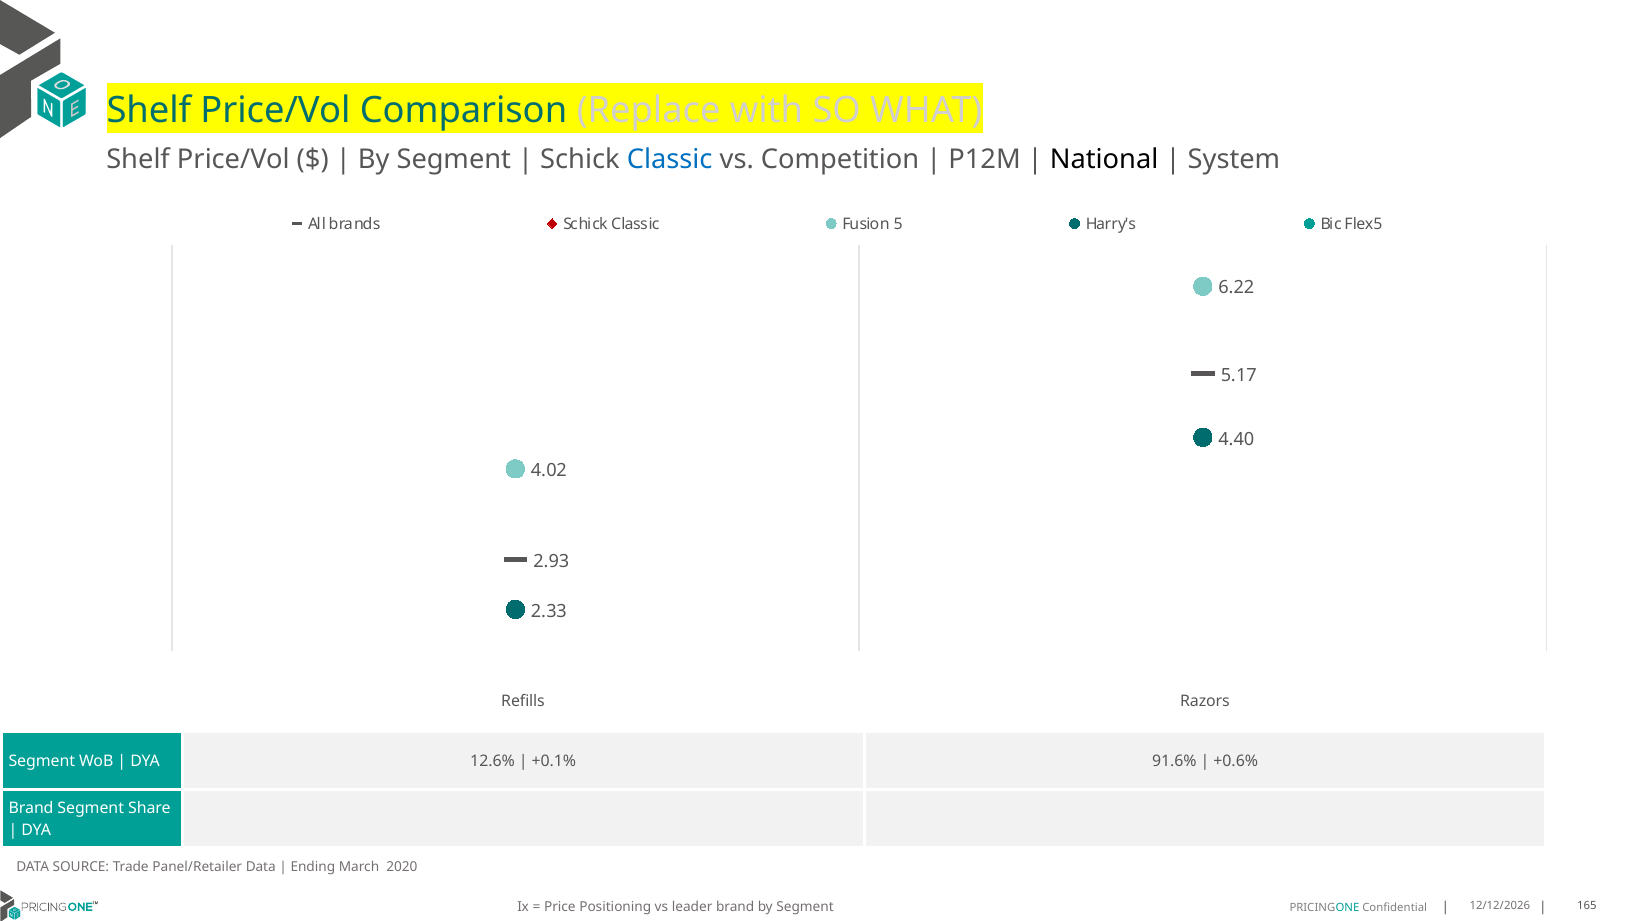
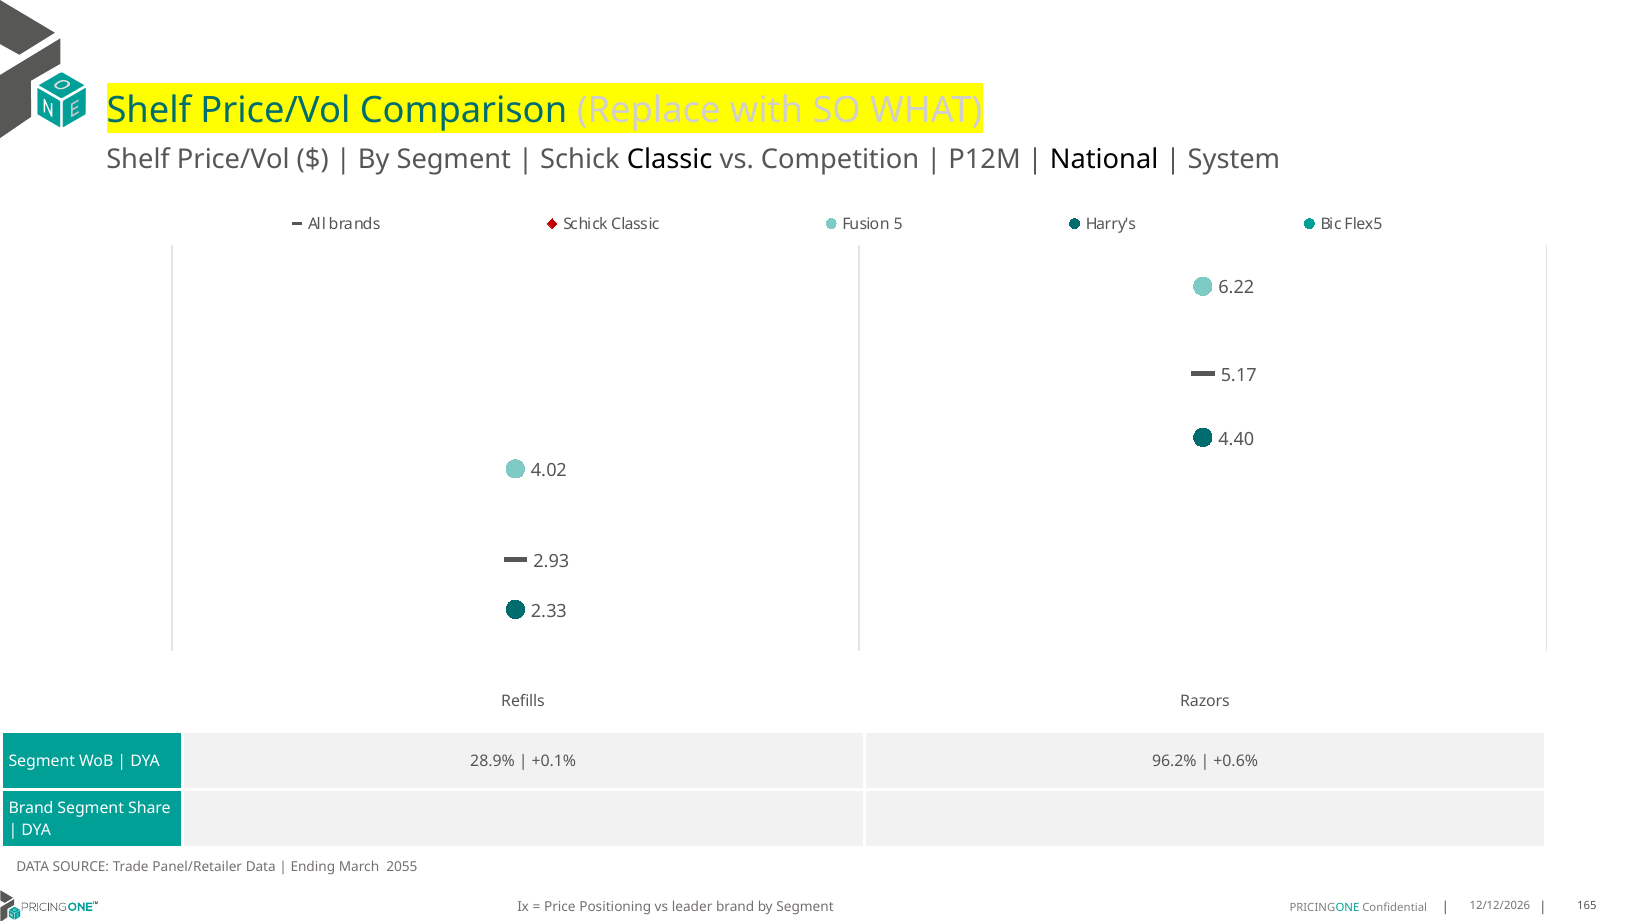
Classic colour: blue -> black (670, 160)
12.6%: 12.6% -> 28.9% (493, 761)
91.6%: 91.6% -> 96.2% (1174, 761)
2020: 2020 -> 2055 (402, 867)
